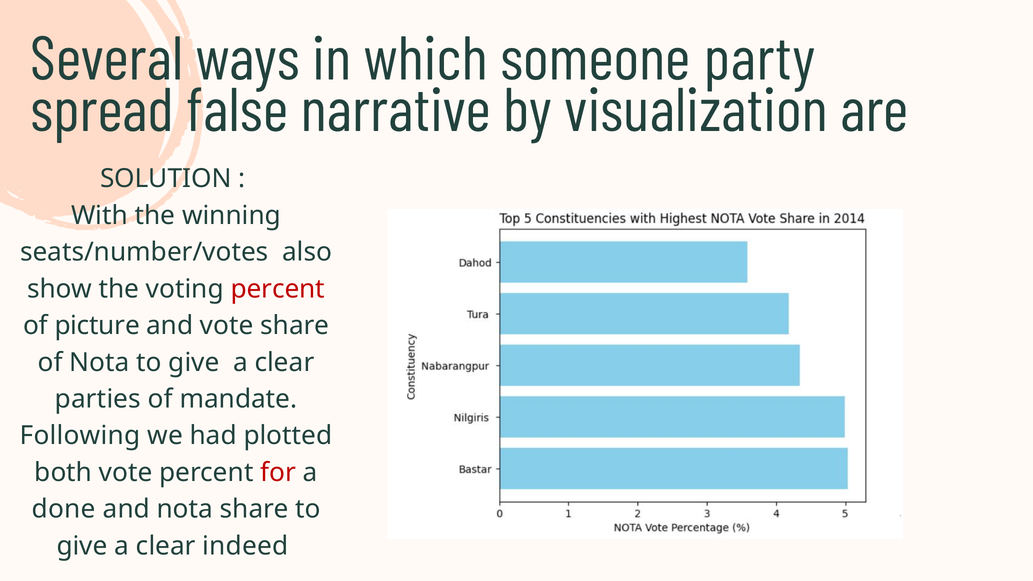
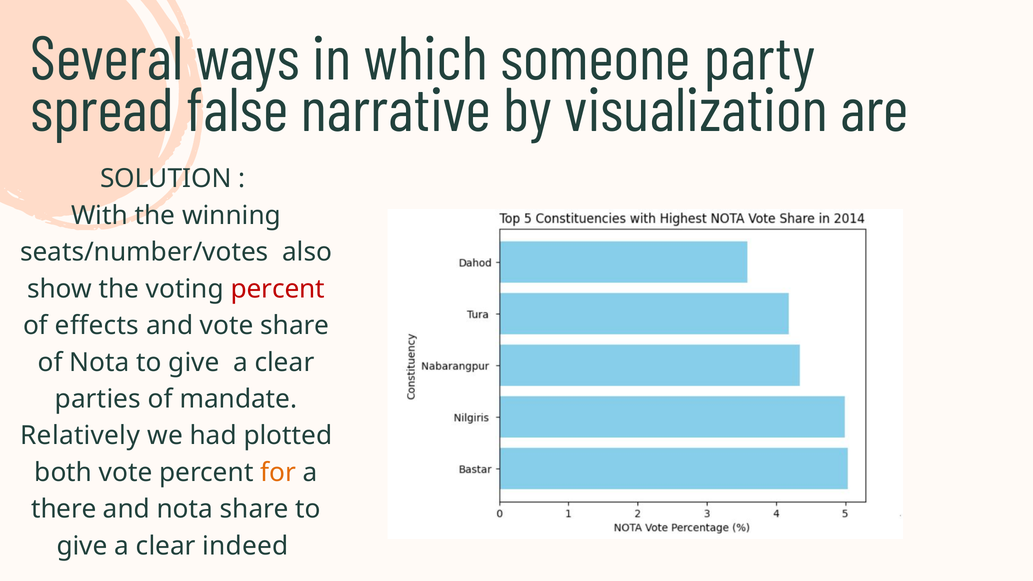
picture: picture -> effects (97, 326)
Following: Following -> Relatively (80, 436)
for colour: red -> orange (278, 473)
done: done -> there (64, 509)
